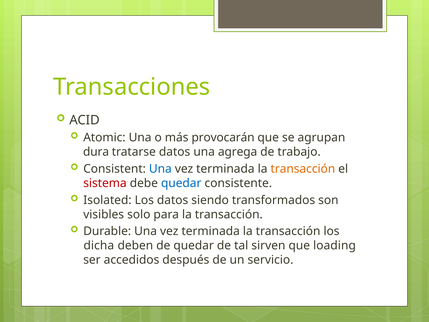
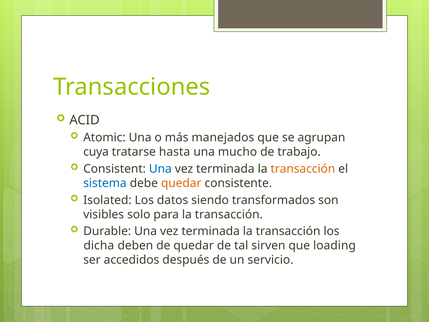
provocarán: provocarán -> manejados (223, 137)
dura: dura -> cuya (96, 152)
tratarse datos: datos -> hasta (175, 152)
agrega: agrega -> mucho (238, 152)
sistema colour: red -> blue (105, 183)
quedar colour: blue -> orange (181, 183)
